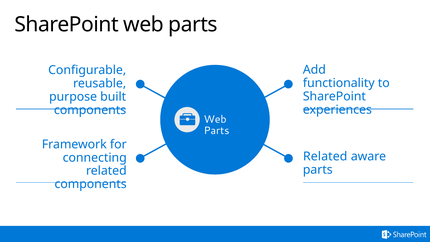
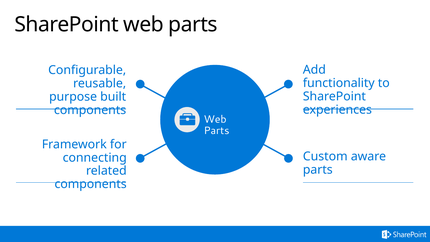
Related: Related -> Custom (325, 156)
